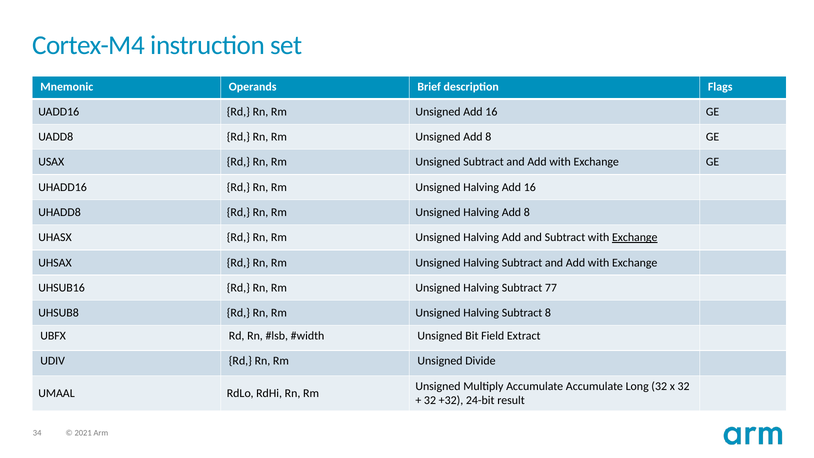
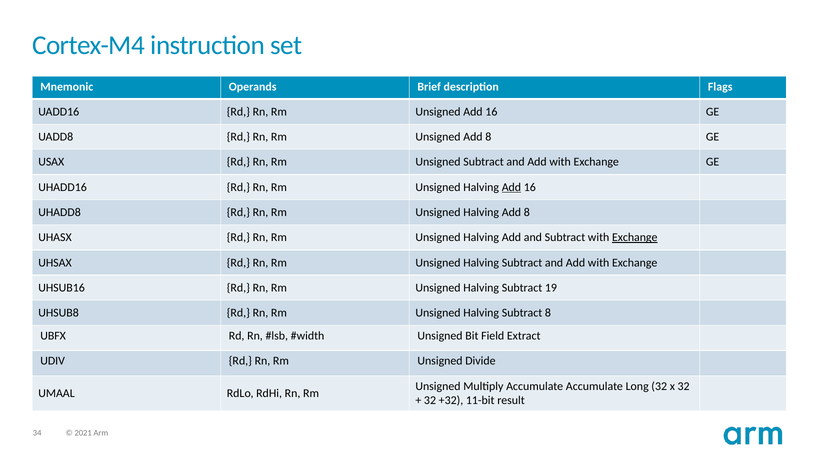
Add underline: none -> present (511, 187)
77: 77 -> 19 (551, 288)
24-bit: 24-bit -> 11-bit (480, 400)
